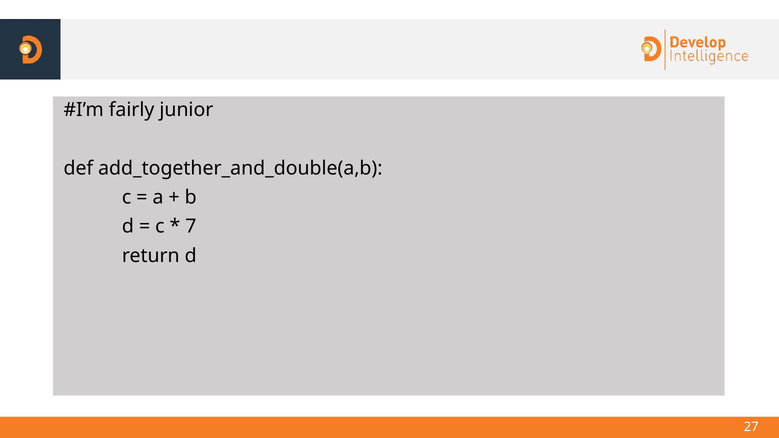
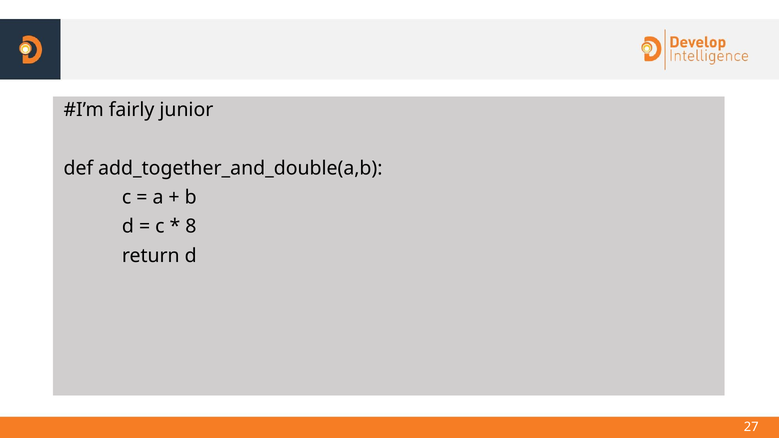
7: 7 -> 8 (191, 227)
